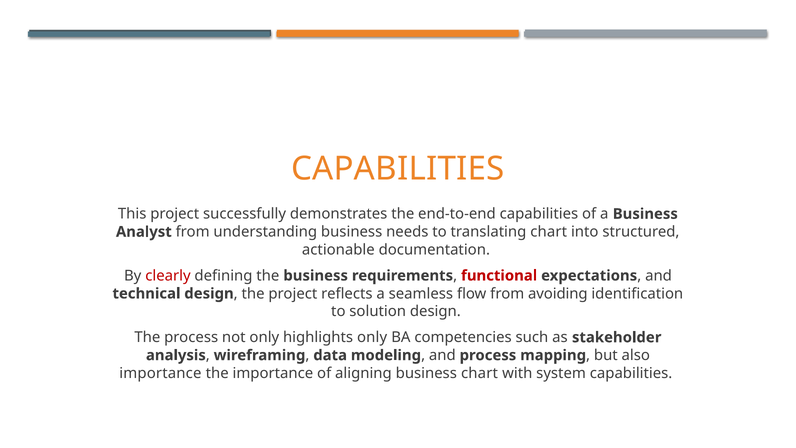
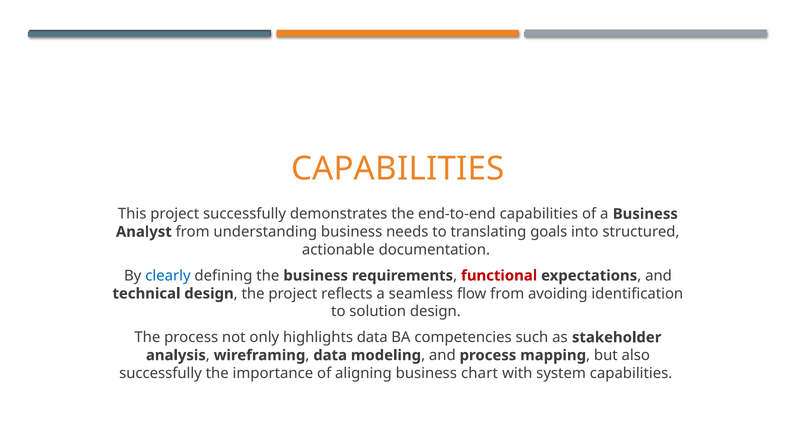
translating chart: chart -> goals (549, 232)
clearly colour: red -> blue (168, 275)
highlights only: only -> data (372, 337)
importance: importance -> successfully (161, 373)
